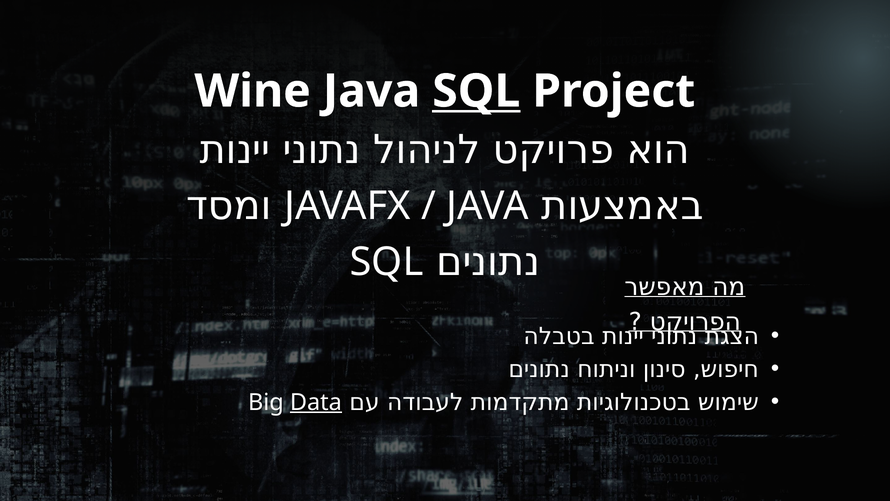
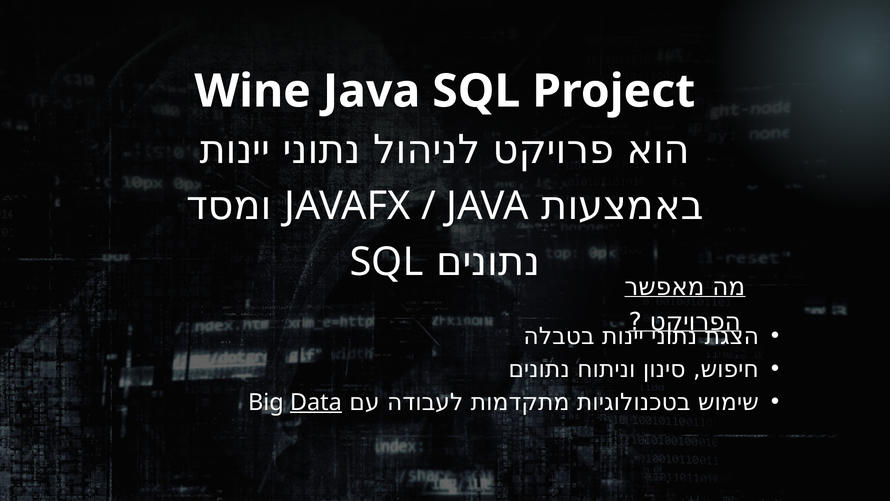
SQL underline: present -> none (476, 91)
